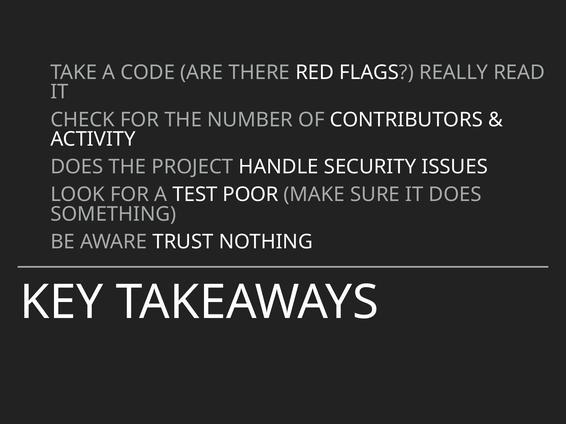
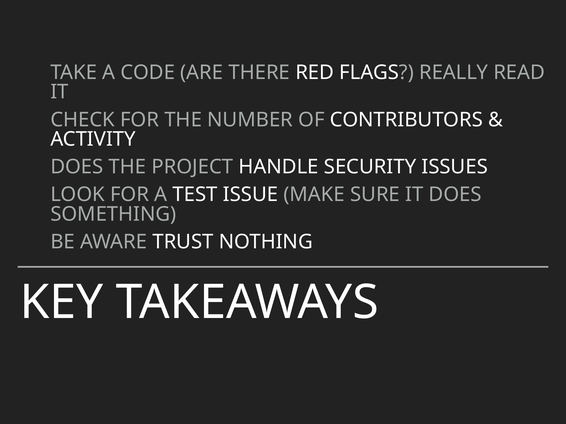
POOR: POOR -> ISSUE (250, 195)
